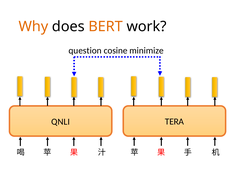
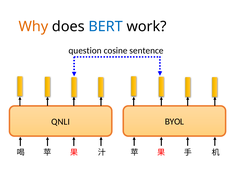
BERT colour: orange -> blue (106, 26)
minimize: minimize -> sentence (147, 51)
TERA: TERA -> BYOL (174, 122)
